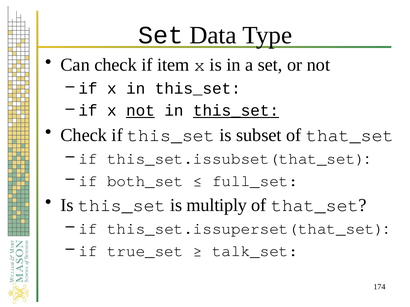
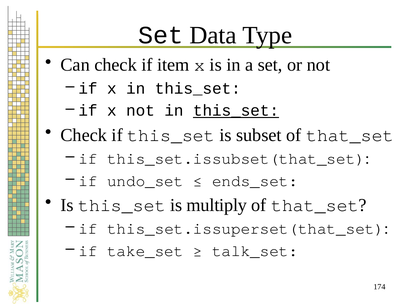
not underline: present -> none (140, 111)
both_set: both_set -> undo_set (145, 181)
full_set: full_set -> ends_set (255, 181)
true_set: true_set -> take_set (145, 251)
